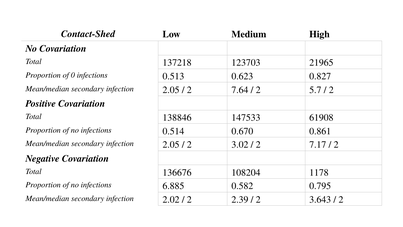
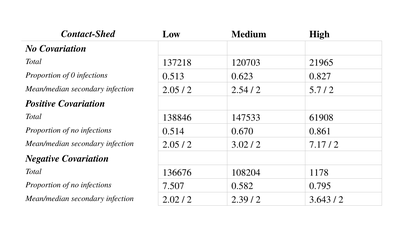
123703: 123703 -> 120703 (246, 63)
7.64: 7.64 -> 2.54 (240, 90)
6.885: 6.885 -> 7.507 (173, 186)
